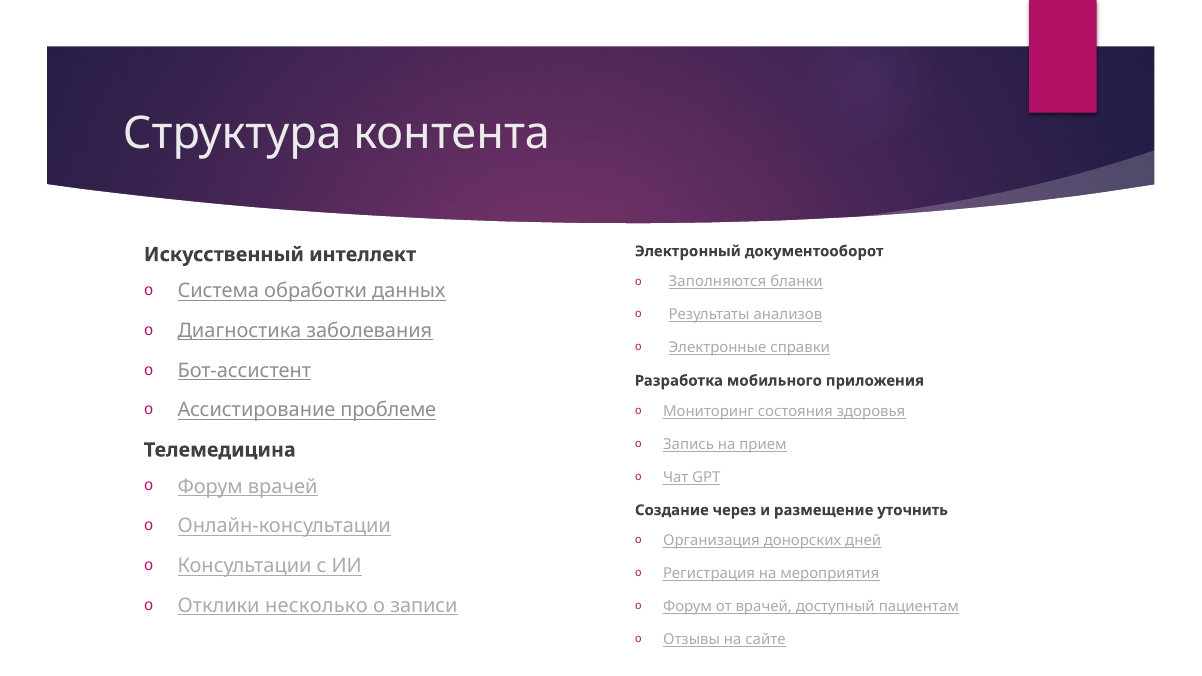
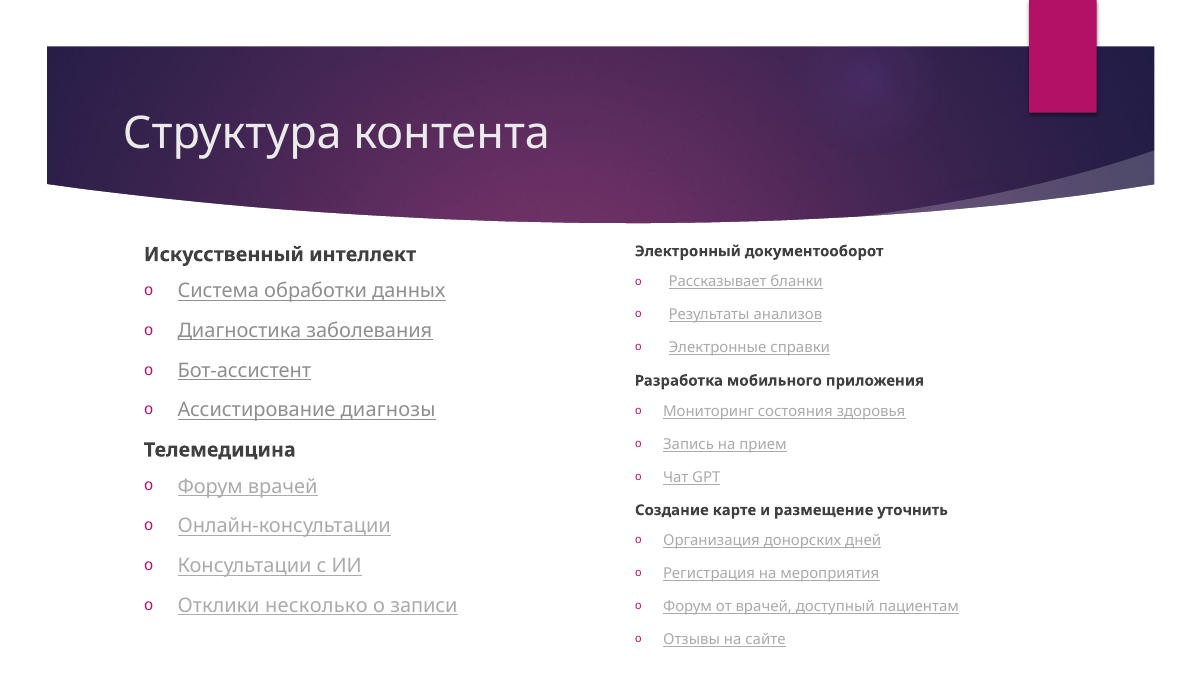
Заполняются: Заполняются -> Рассказывает (718, 282)
проблеме: проблеме -> диагнозы (388, 410)
через: через -> карте (734, 510)
